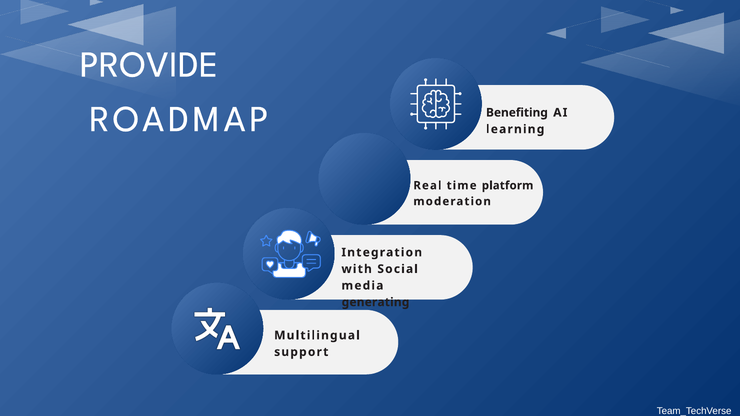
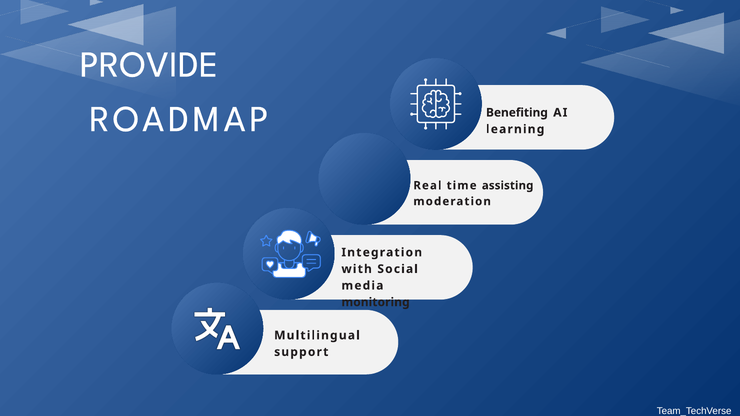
platform: platform -> assisting (508, 186)
generating: generating -> monitoring (376, 302)
